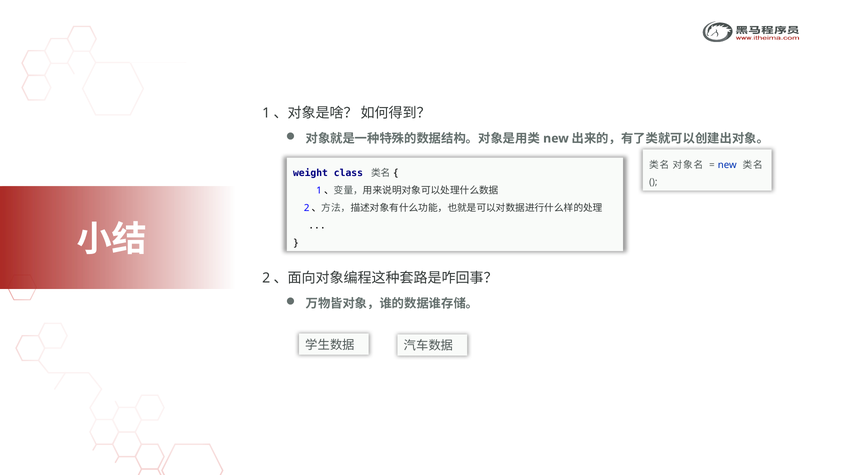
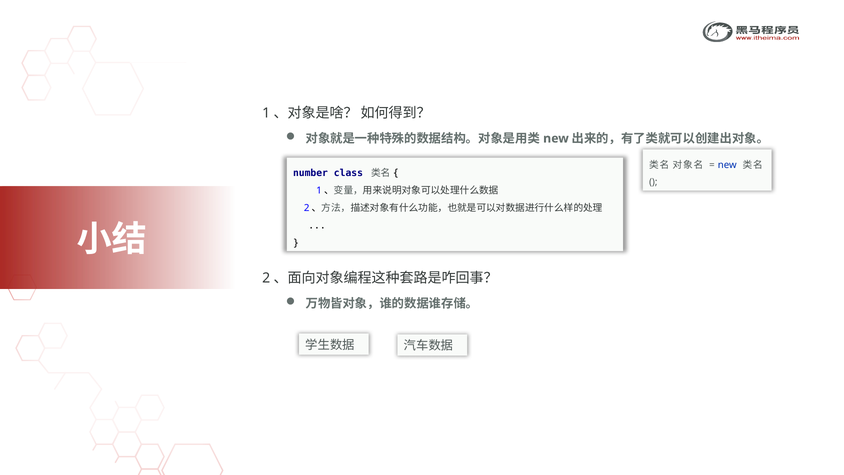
weight: weight -> number (310, 173)
